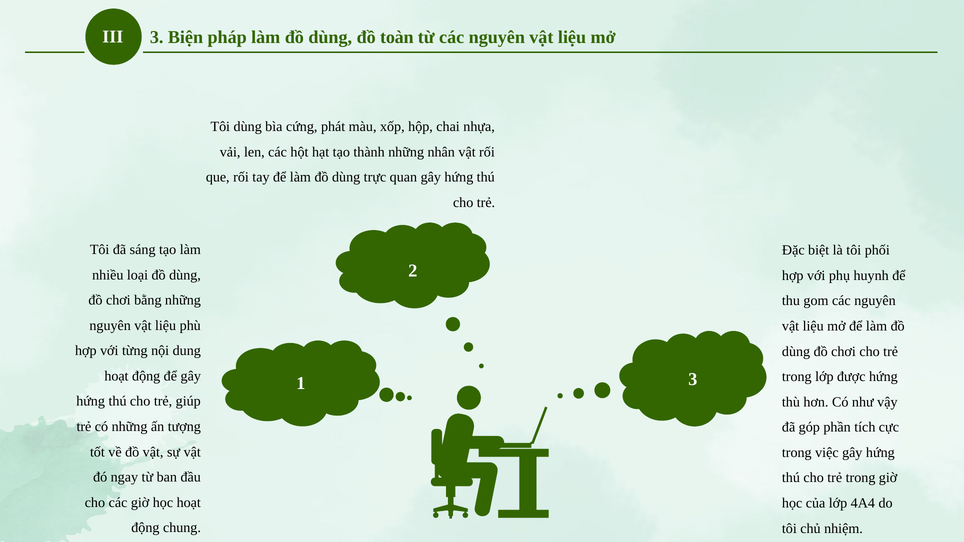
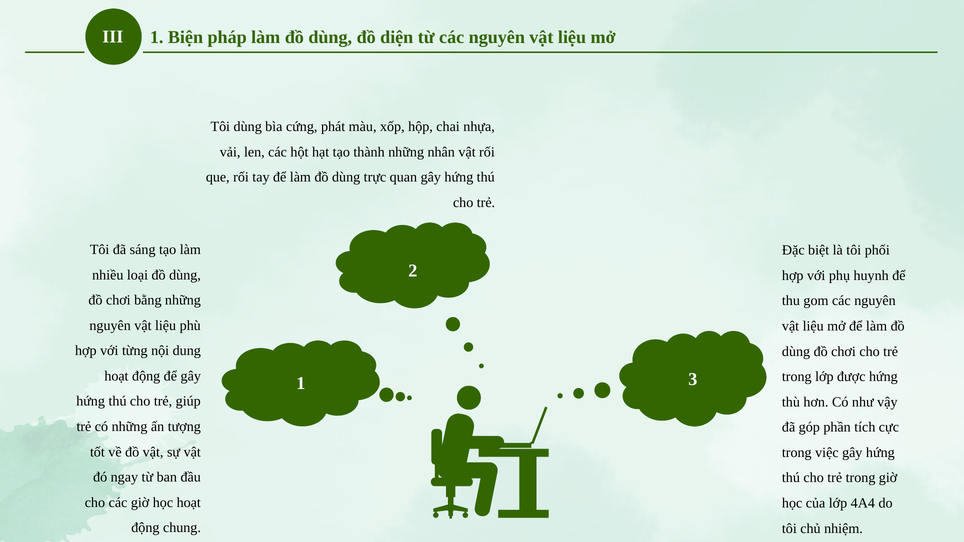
III 3: 3 -> 1 (157, 37)
toàn: toàn -> diện (397, 37)
